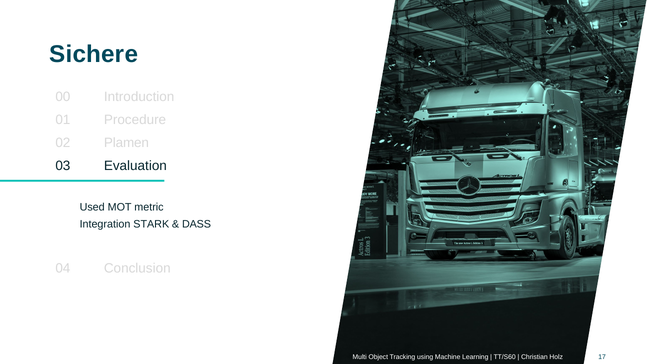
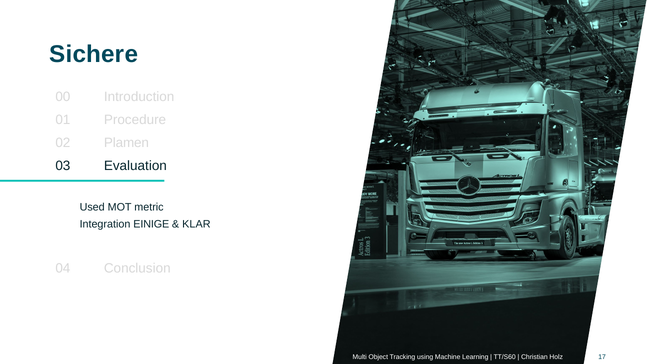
STARK: STARK -> EINIGE (151, 224)
DASS: DASS -> KLAR (196, 224)
